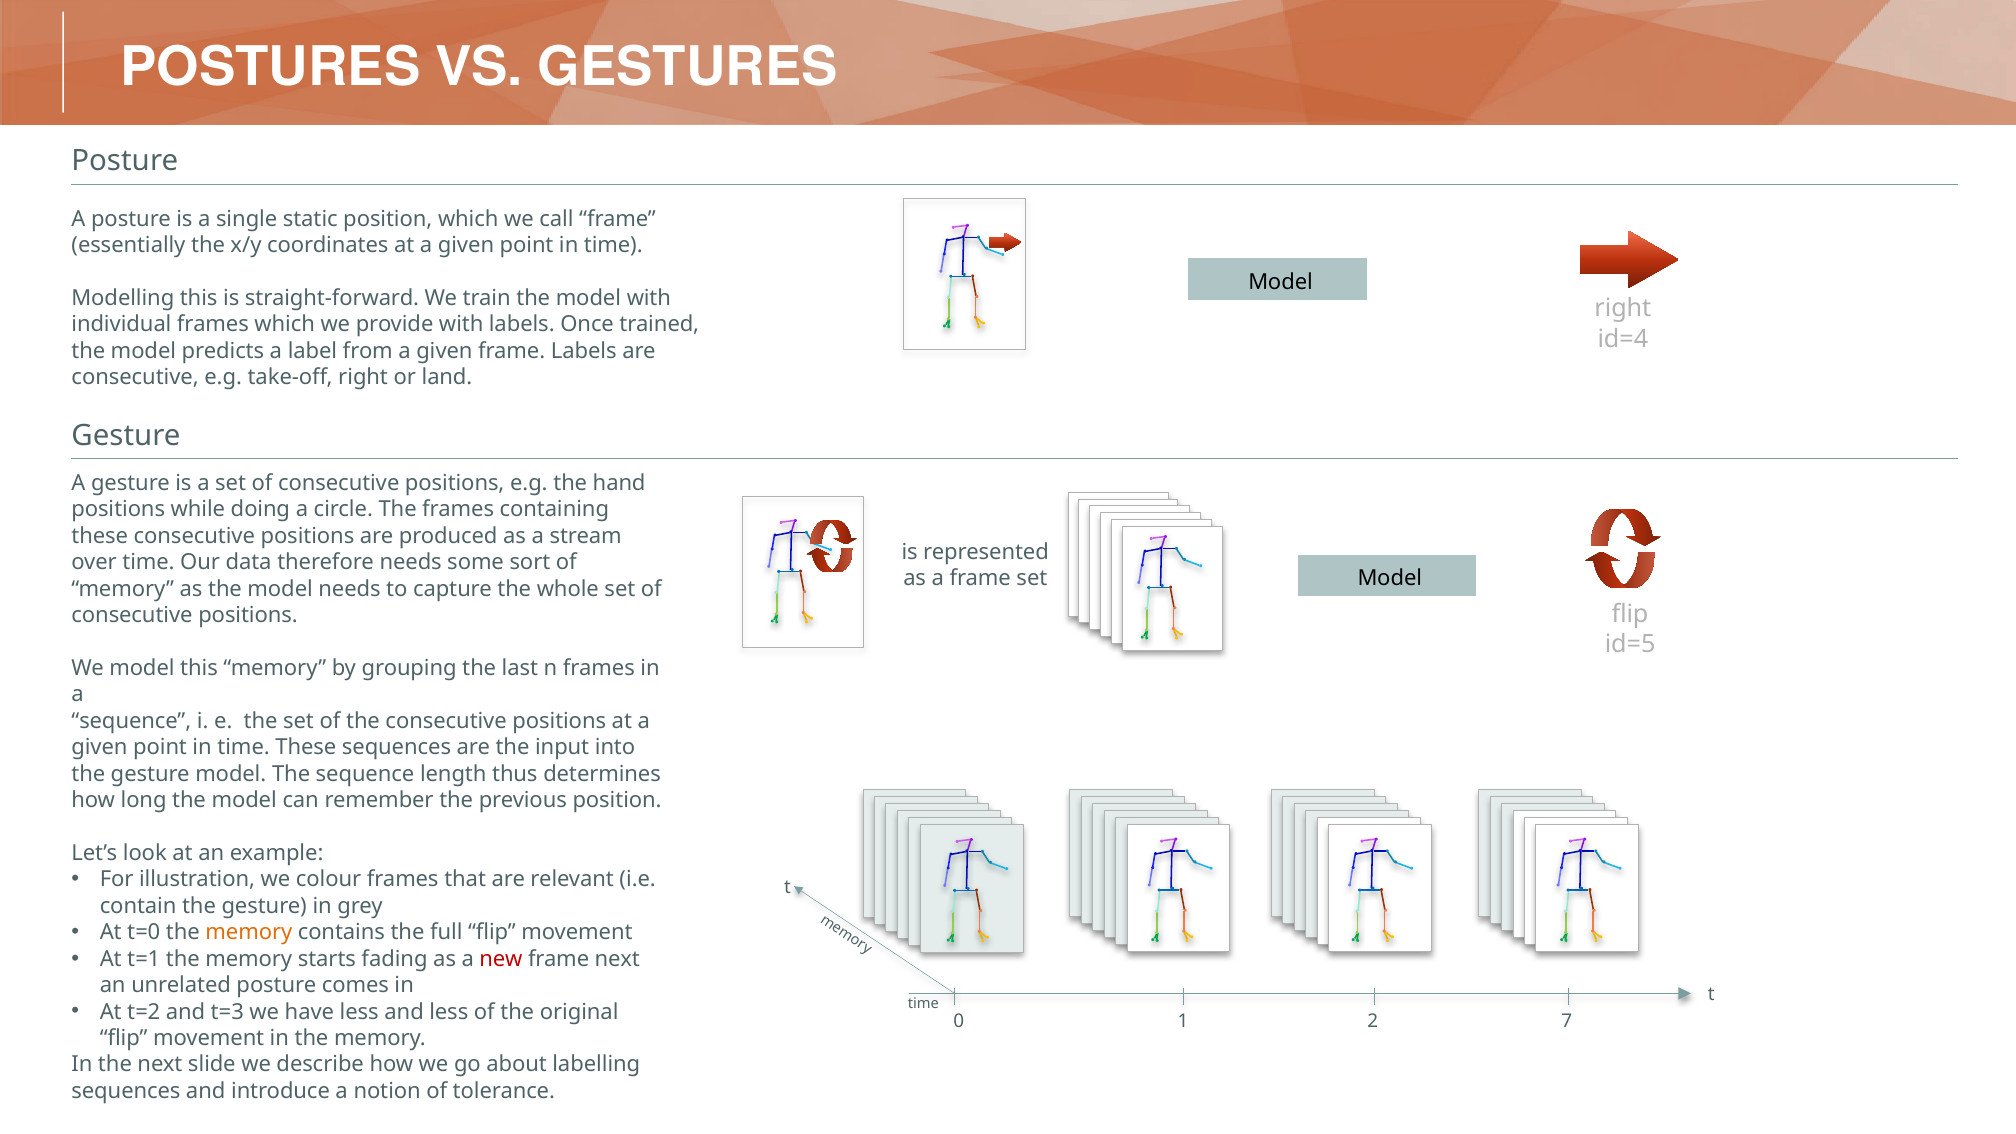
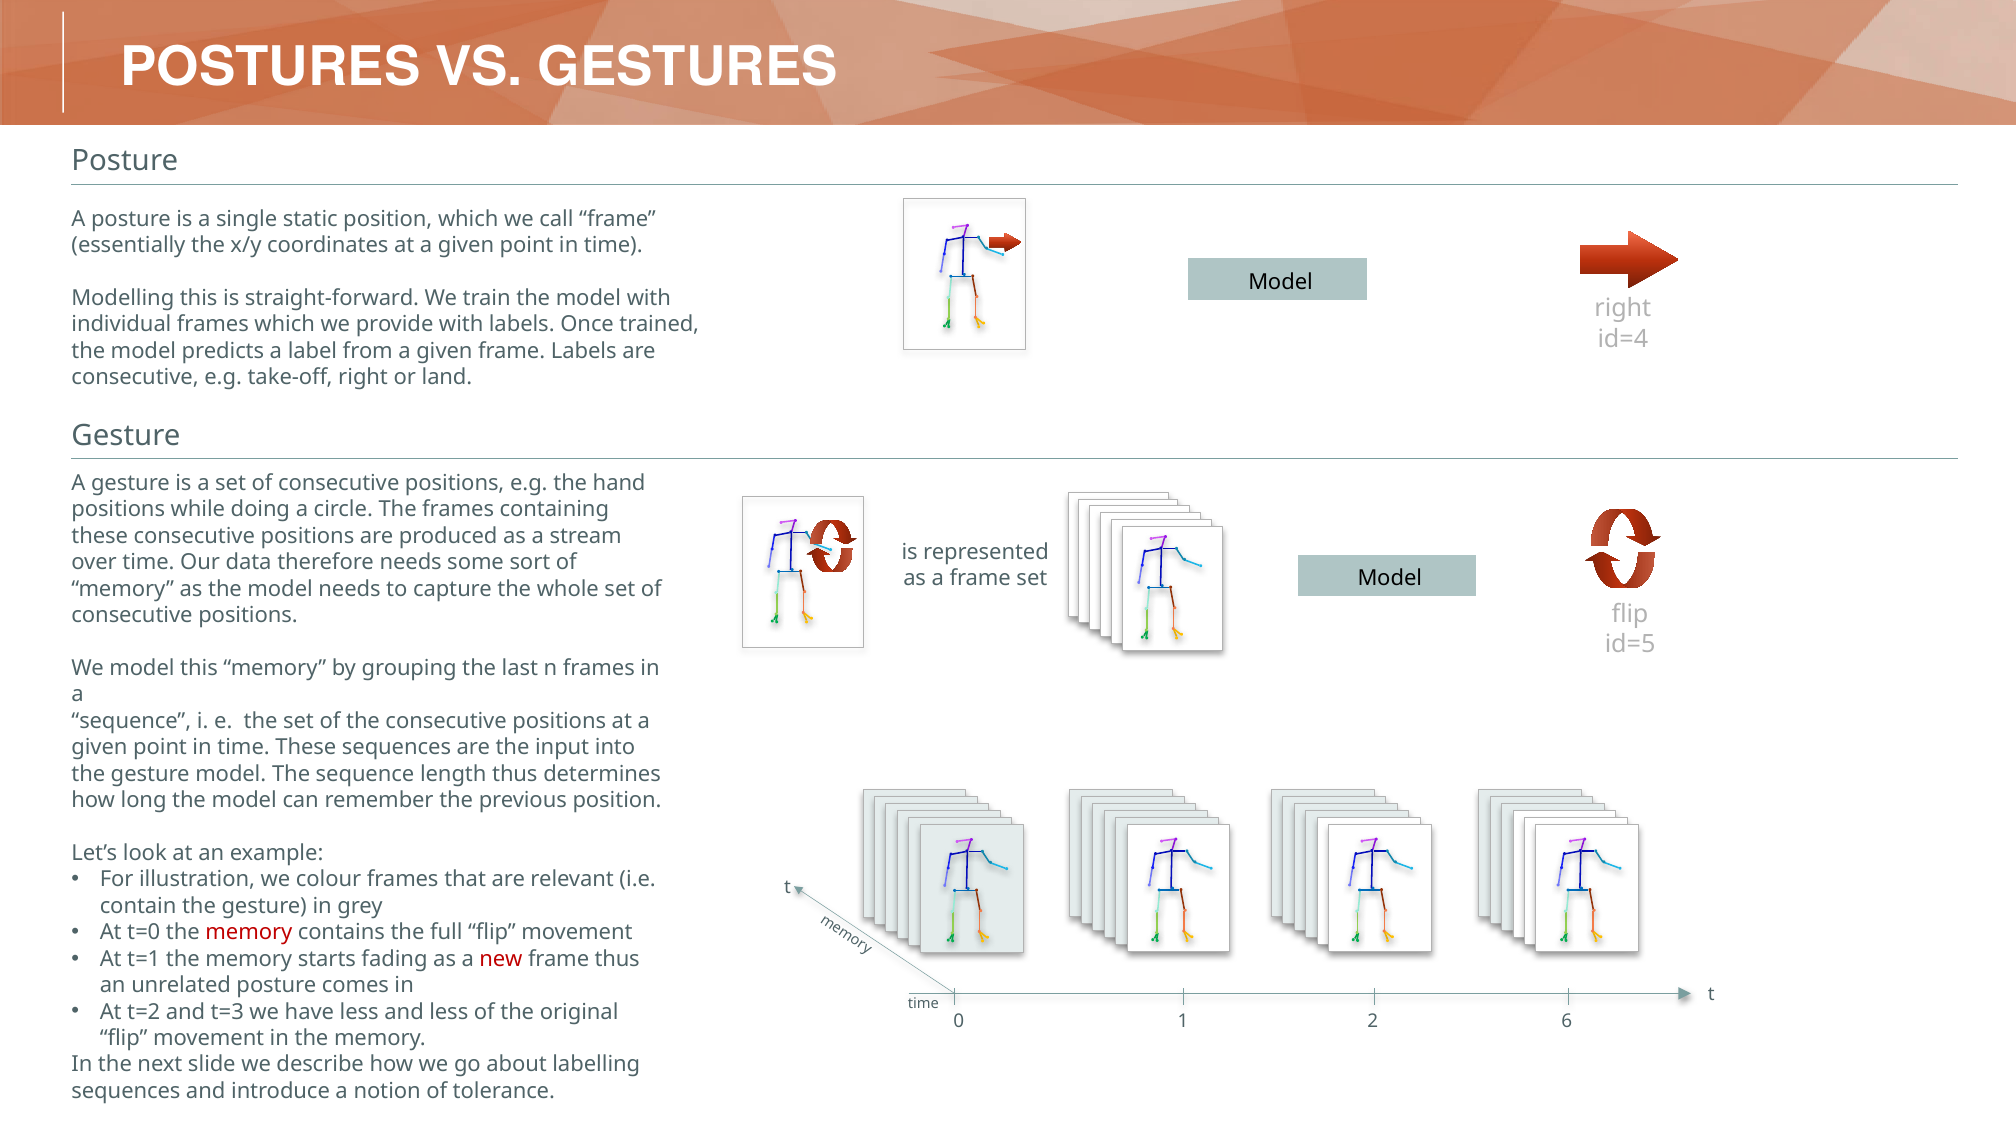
memory colour: orange -> red (249, 933)
frame next: next -> thus (617, 959)
2 7: 7 -> 6 (1567, 1021)
